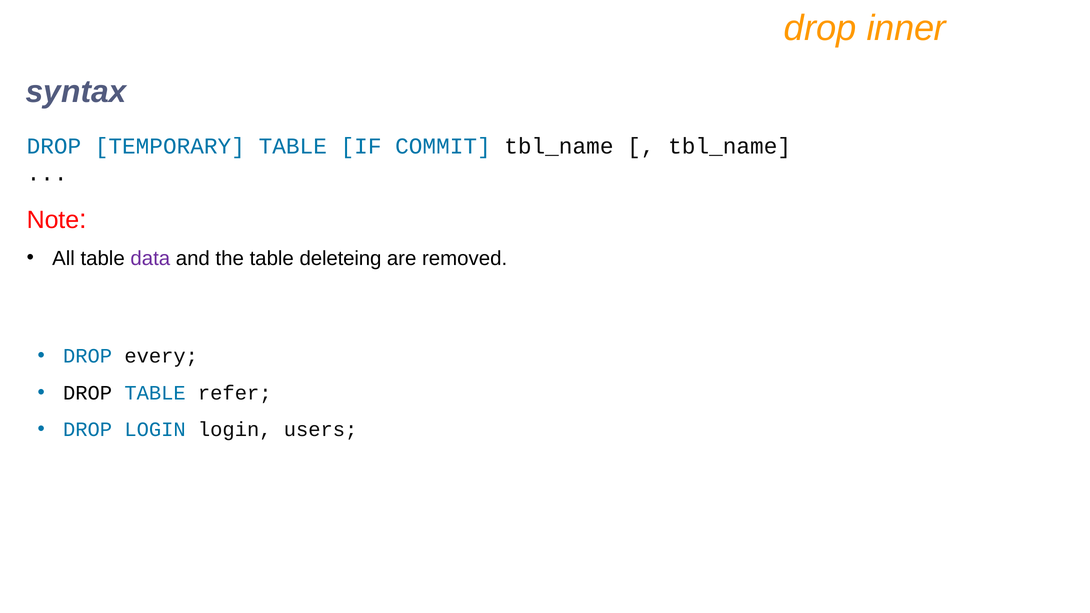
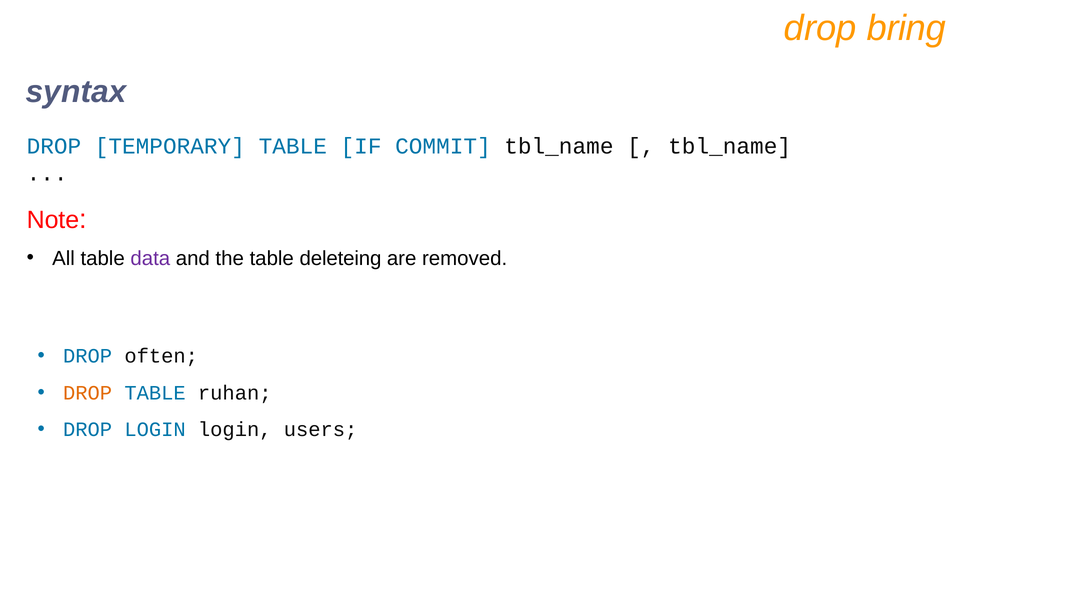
inner: inner -> bring (906, 28)
every: every -> often (161, 356)
DROP colour: black -> orange (88, 393)
refer: refer -> ruhan (235, 393)
